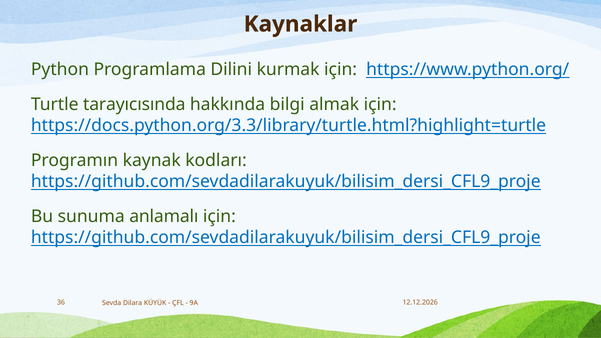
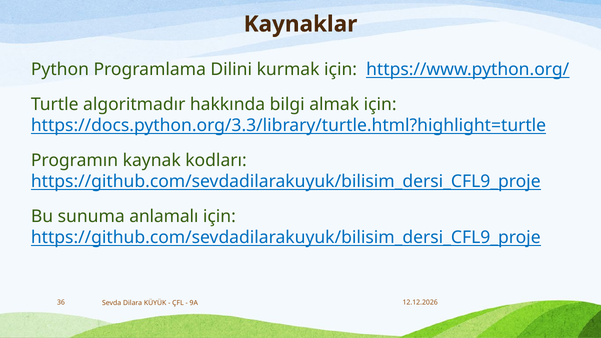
tarayıcısında: tarayıcısında -> algoritmadır (134, 104)
